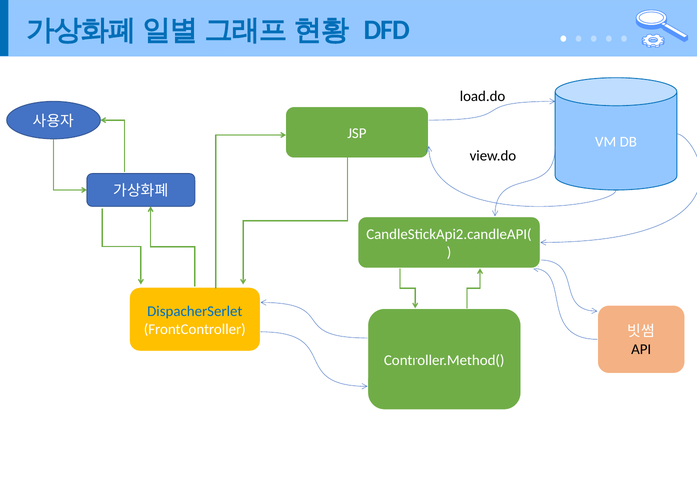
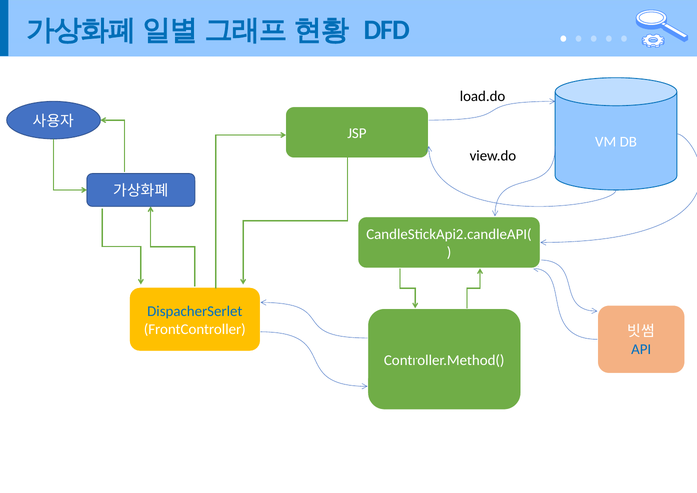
API colour: black -> blue (641, 349)
